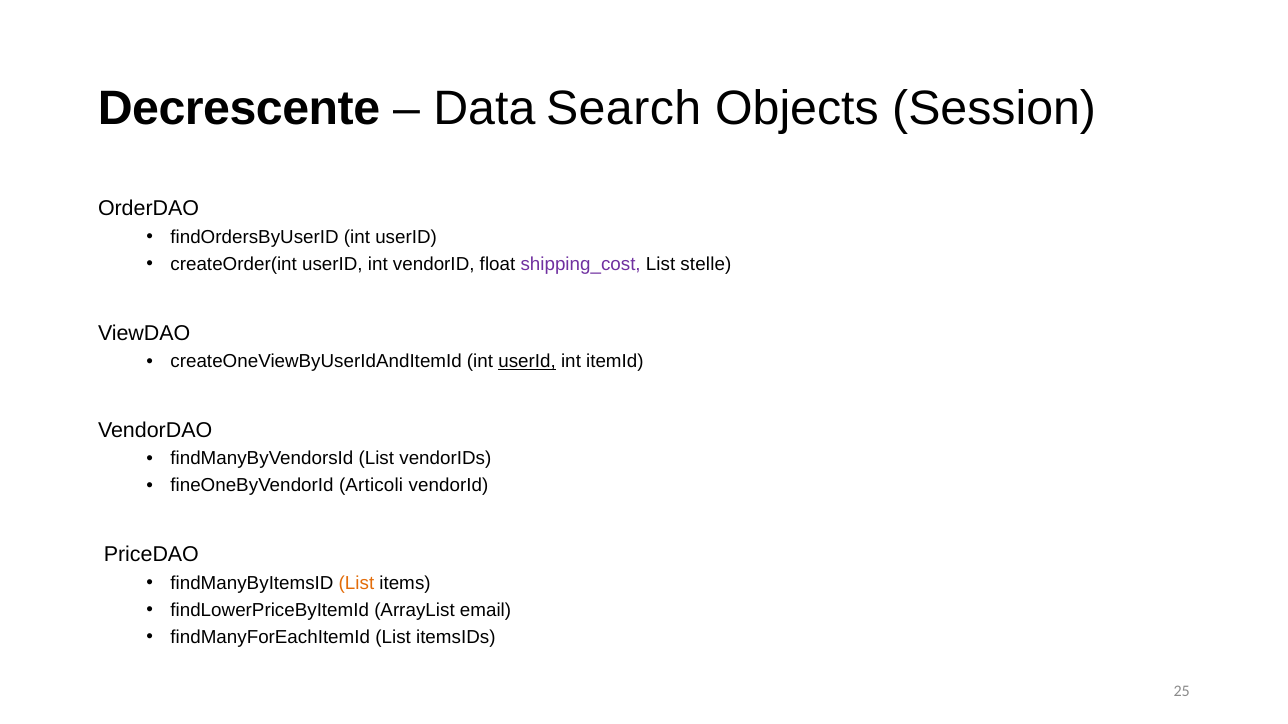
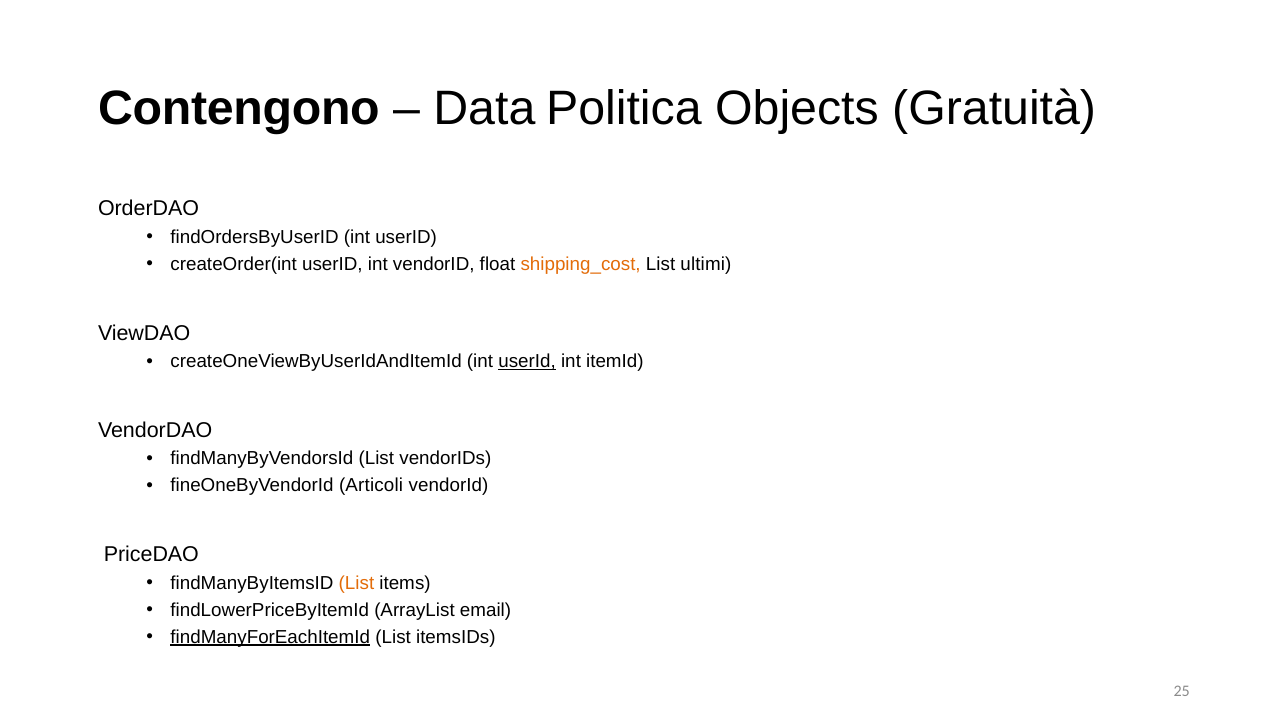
Decrescente: Decrescente -> Contengono (239, 108)
Search: Search -> Politica (624, 108)
Session: Session -> Gratuità (994, 108)
shipping_cost colour: purple -> orange (581, 264)
stelle: stelle -> ultimi (706, 264)
findManyForEachItemId underline: none -> present (270, 637)
